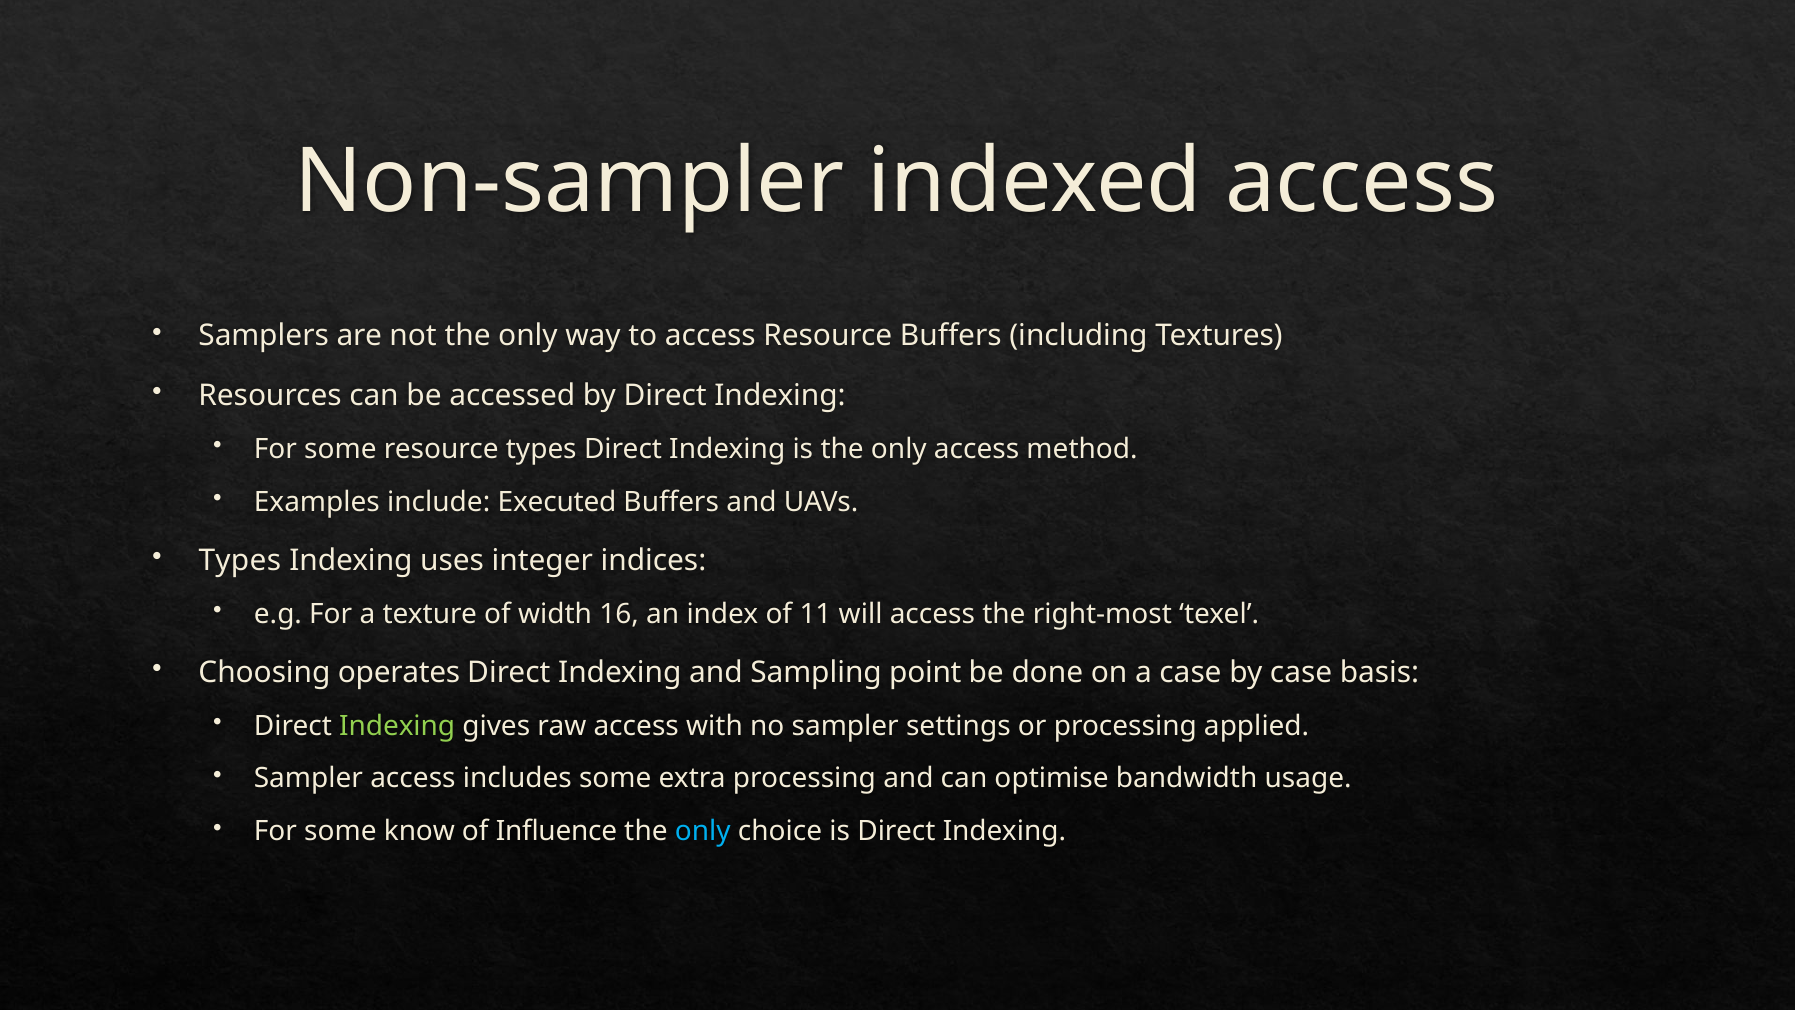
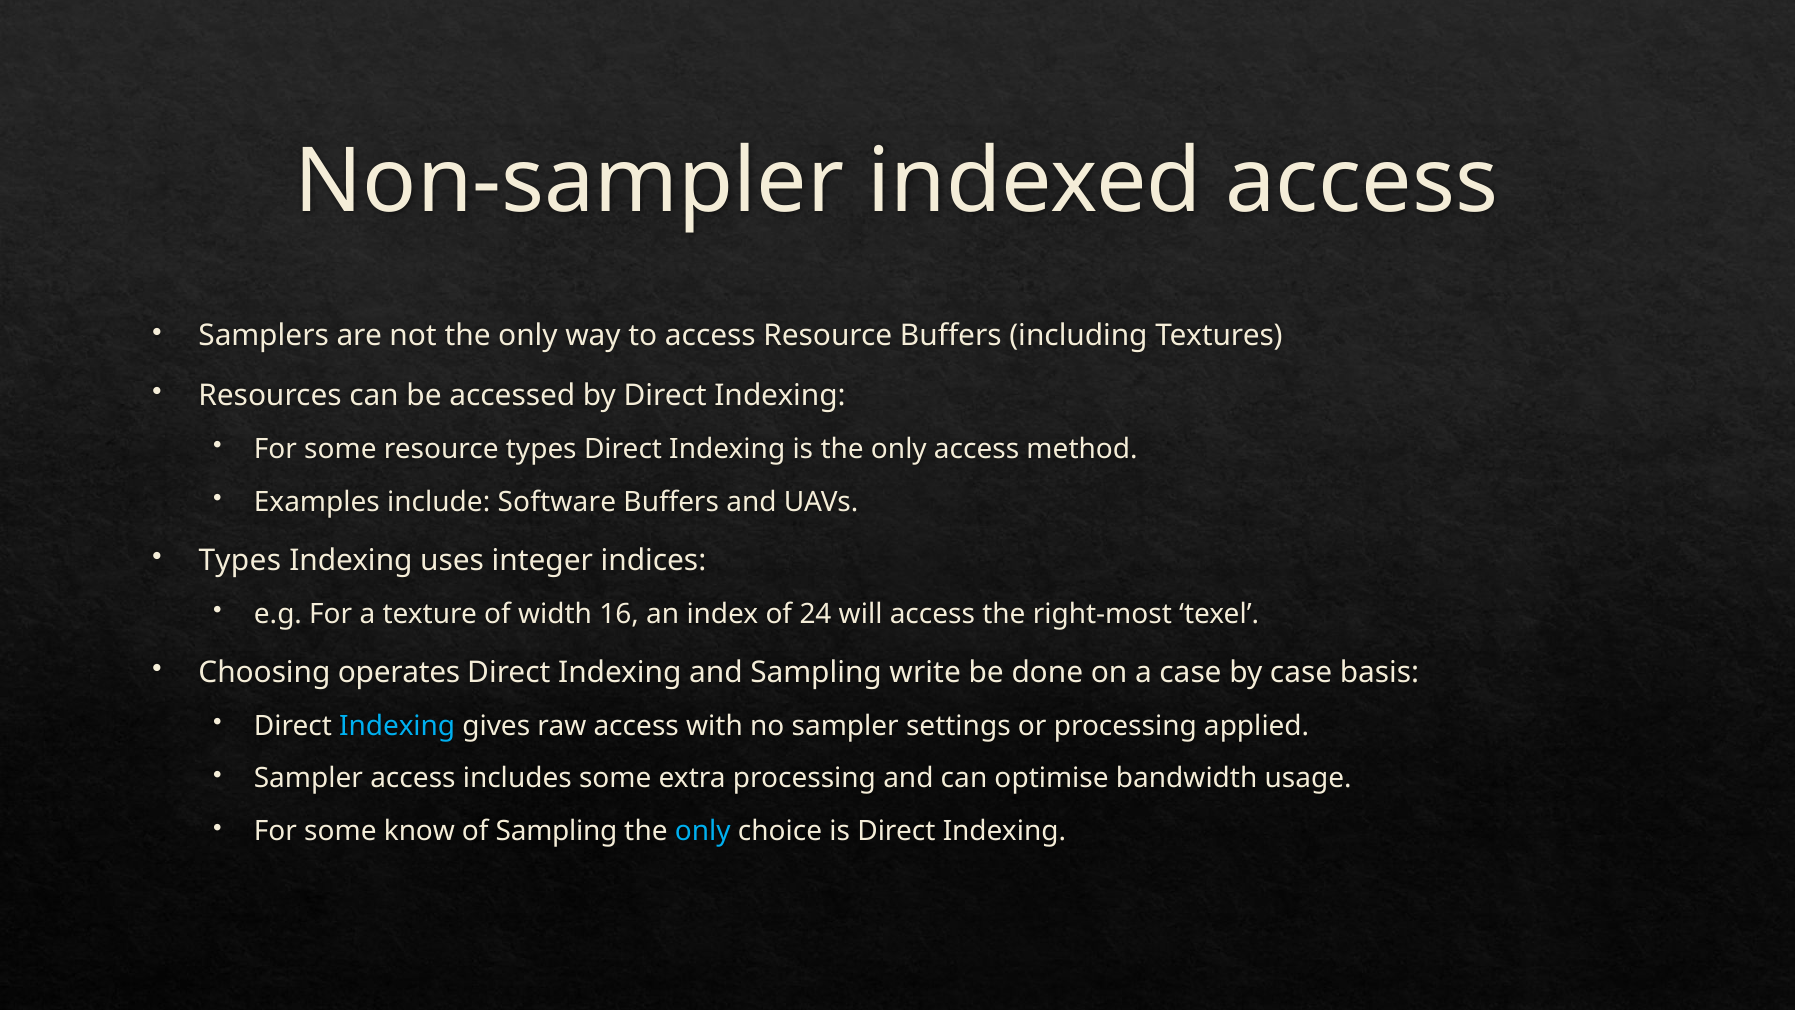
Executed: Executed -> Software (557, 502)
11: 11 -> 24 (816, 614)
point: point -> write (925, 672)
Indexing colour: light green -> light blue (397, 726)
of Influence: Influence -> Sampling (557, 831)
